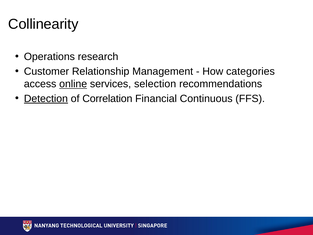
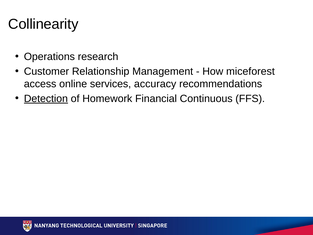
categories: categories -> miceforest (250, 71)
online underline: present -> none (73, 84)
selection: selection -> accuracy (155, 84)
Correlation: Correlation -> Homework (107, 98)
